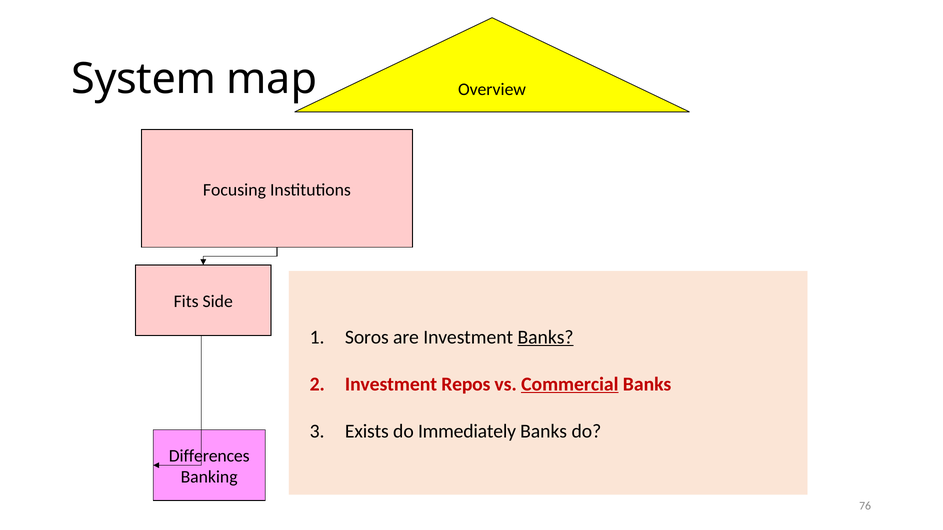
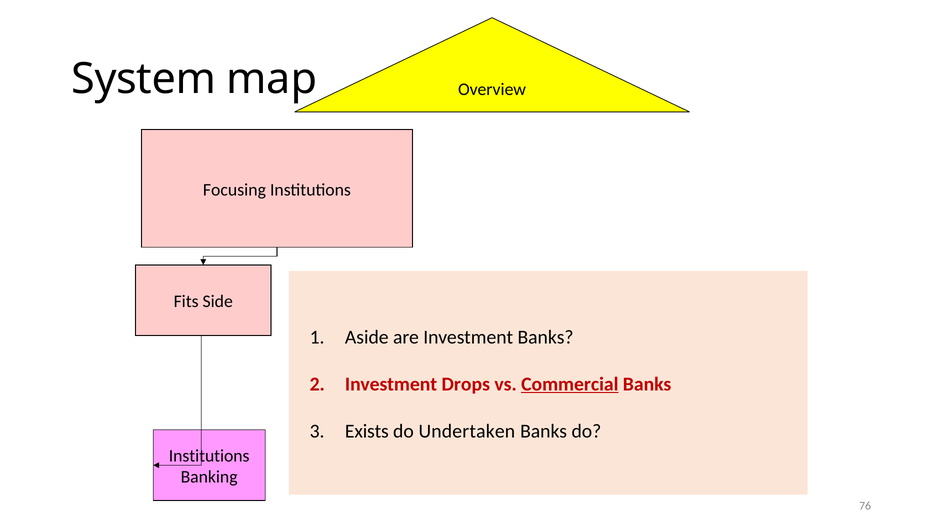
Soros: Soros -> Aside (367, 337)
Banks underline: present -> none (546, 337)
Repos: Repos -> Drops (466, 384)
Immediately: Immediately -> Undertaken (467, 432)
Differences: Differences -> Institutions (209, 456)
